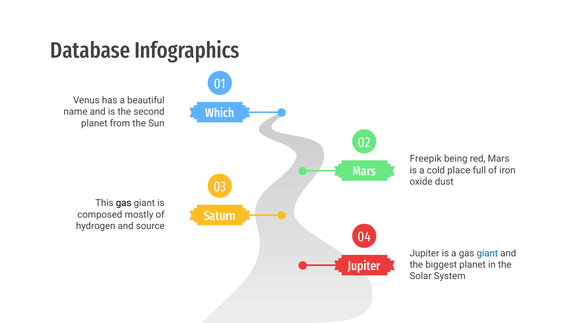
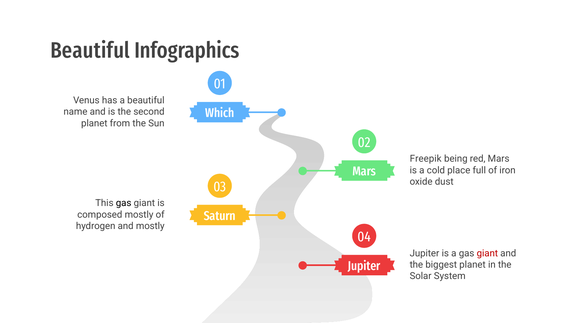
Database: Database -> Beautiful (90, 50)
and source: source -> mostly (150, 226)
giant colour: blue -> red (487, 253)
